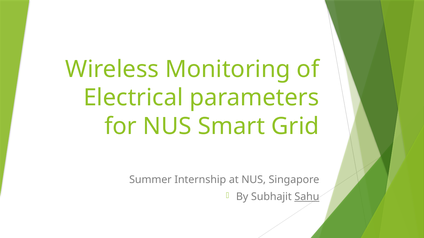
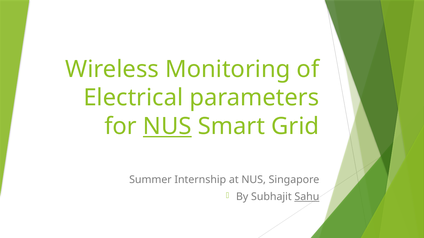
NUS underline: none -> present (167, 127)
